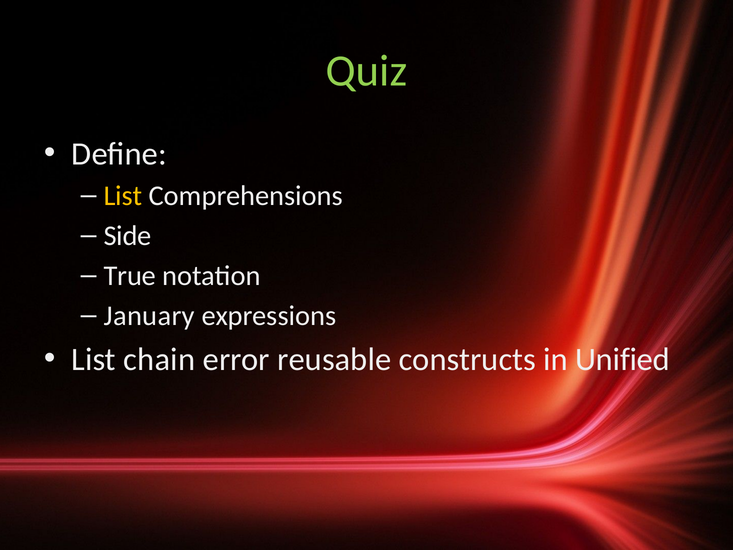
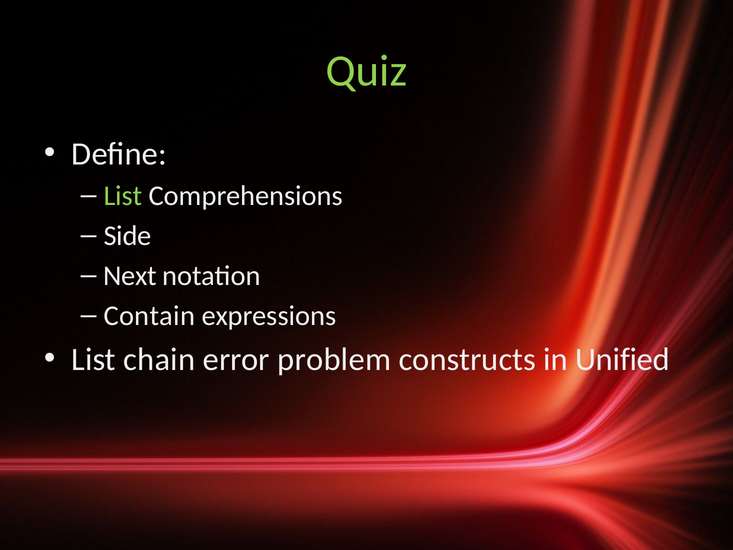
List colour: yellow -> light green (123, 196)
True: True -> Next (130, 276)
January: January -> Contain (149, 316)
reusable: reusable -> problem (334, 359)
